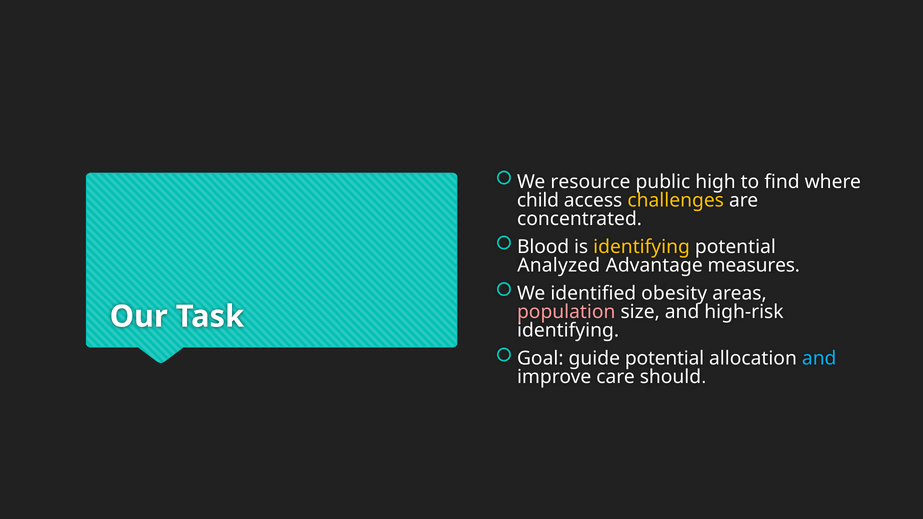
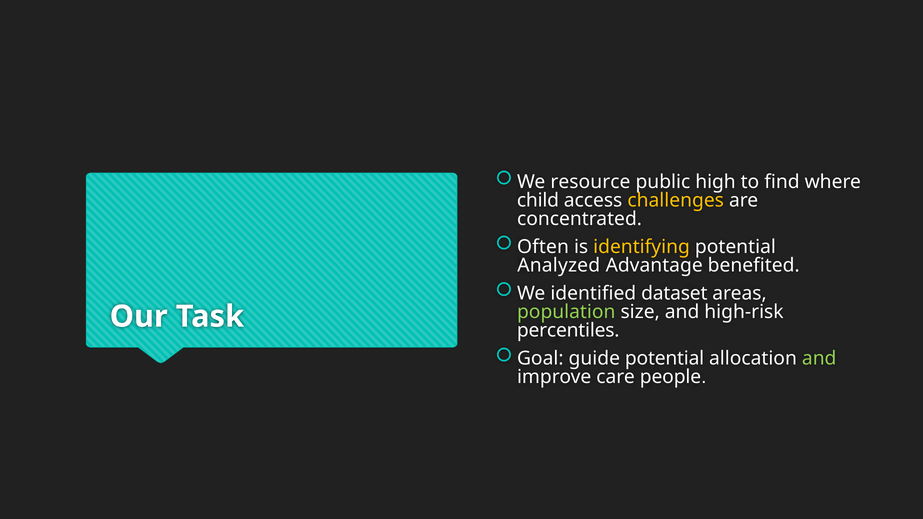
Blood: Blood -> Often (543, 247)
measures: measures -> benefited (754, 265)
obesity: obesity -> dataset (674, 293)
population colour: pink -> light green (566, 312)
identifying: identifying -> percentiles (568, 330)
and colour: light blue -> light green (819, 359)
should: should -> people (670, 377)
